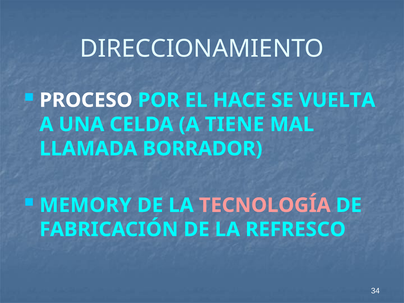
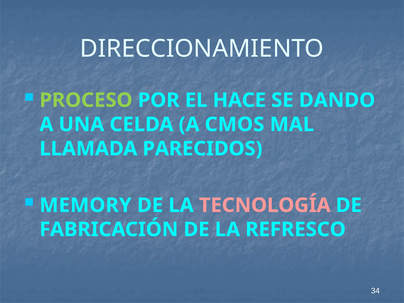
PROCESO colour: white -> light green (86, 100)
VUELTA: VUELTA -> DANDO (337, 100)
TIENE: TIENE -> CMOS (235, 124)
BORRADOR: BORRADOR -> PARECIDOS (202, 149)
